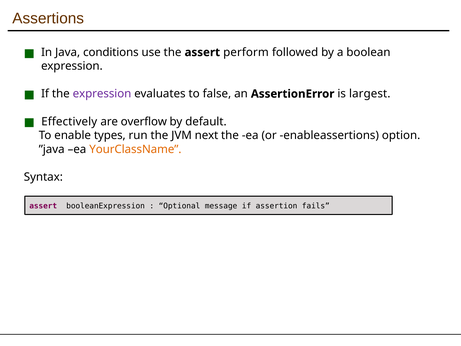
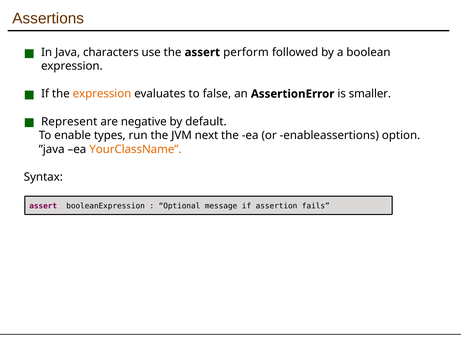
conditions: conditions -> characters (111, 52)
expression colour: purple -> orange (102, 94)
largest: largest -> smaller (370, 94)
Effectively: Effectively -> Represent (69, 121)
overflow: overflow -> negative (144, 121)
